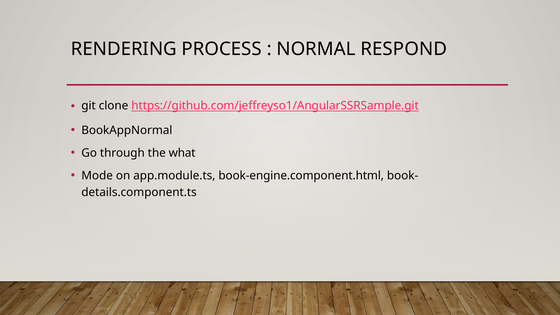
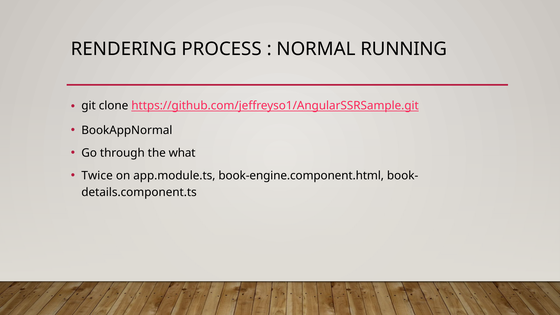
RESPOND: RESPOND -> RUNNING (404, 49)
Mode: Mode -> Twice (97, 176)
